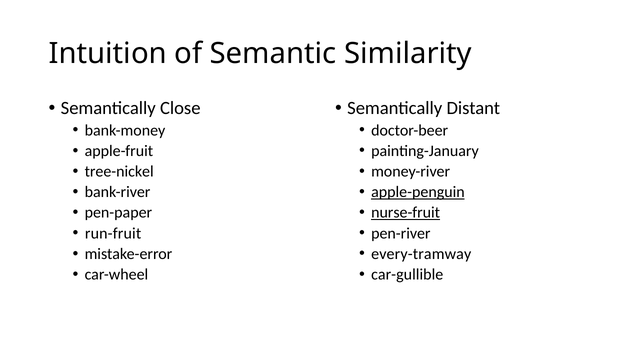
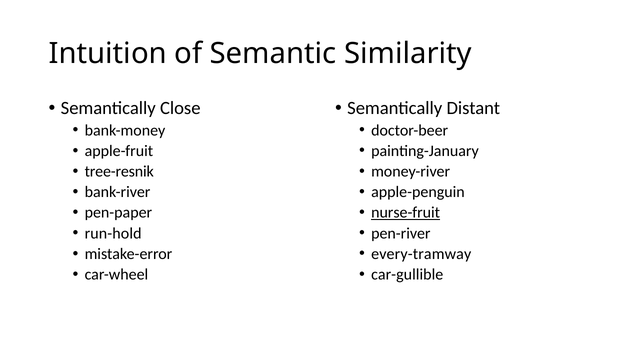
tree-nickel: tree-nickel -> tree-resnik (119, 171)
apple-penguin underline: present -> none (418, 192)
run-fruit: run-fruit -> run-hold (113, 233)
